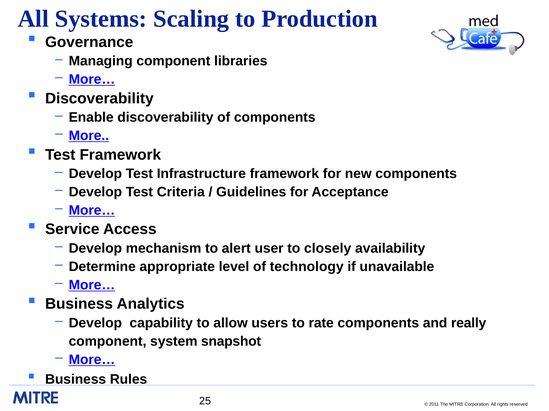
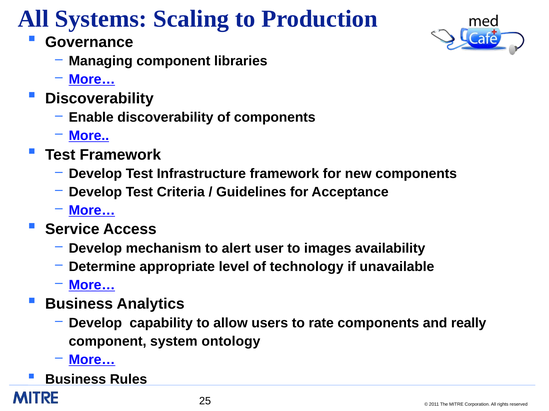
closely: closely -> images (328, 249)
snapshot: snapshot -> ontology (231, 342)
